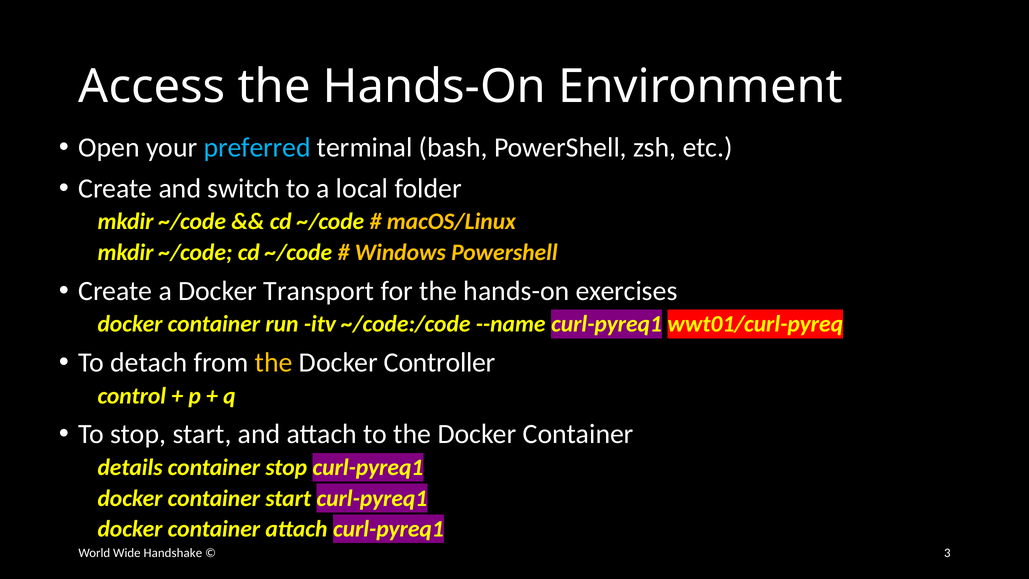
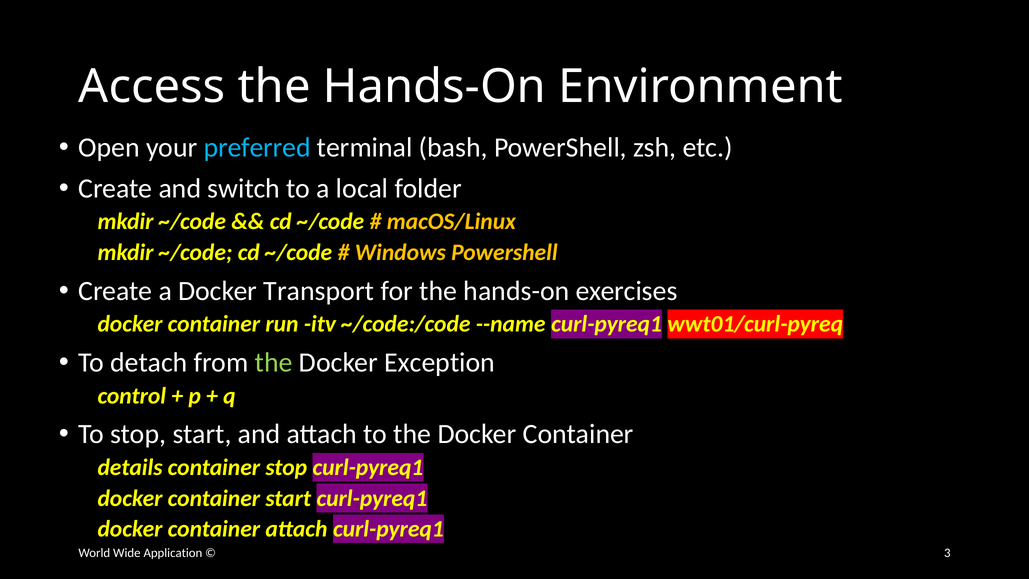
the colour: yellow -> light green (274, 363)
Controller: Controller -> Exception (440, 363)
Handshake: Handshake -> Application (173, 553)
